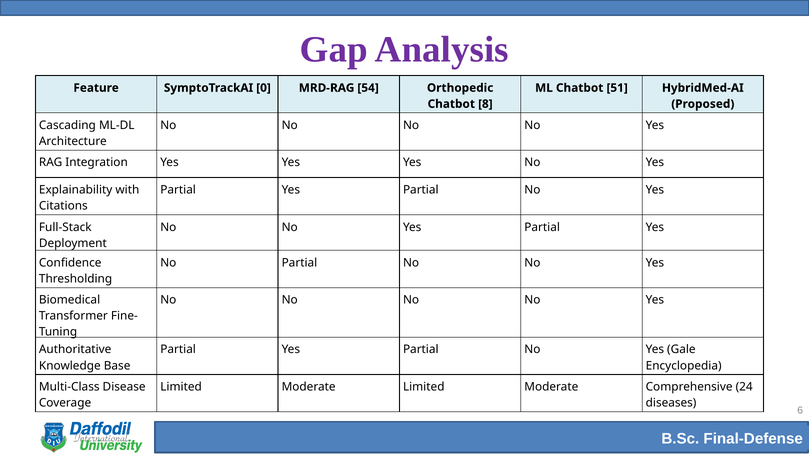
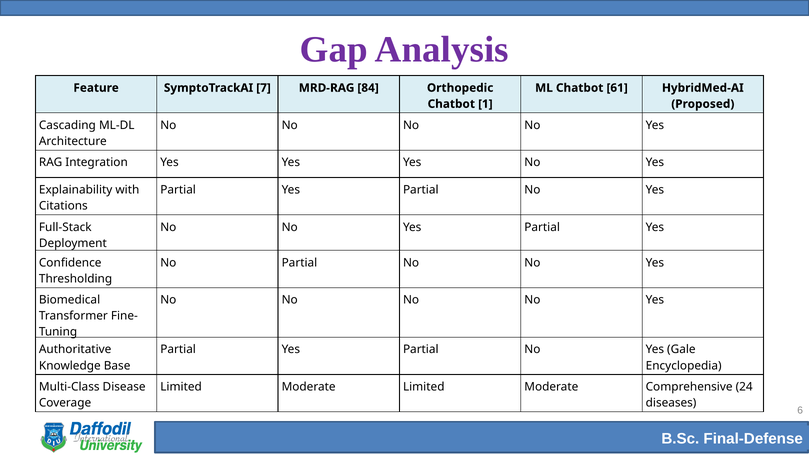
0: 0 -> 7 (264, 88)
54: 54 -> 84 (368, 88)
51: 51 -> 61 (617, 88)
8: 8 -> 1 (485, 104)
